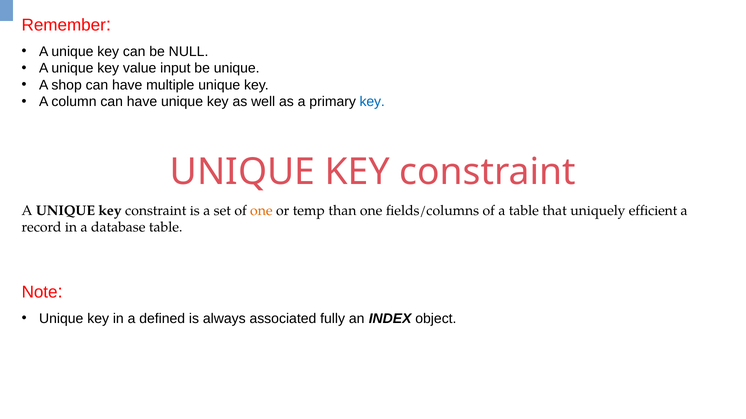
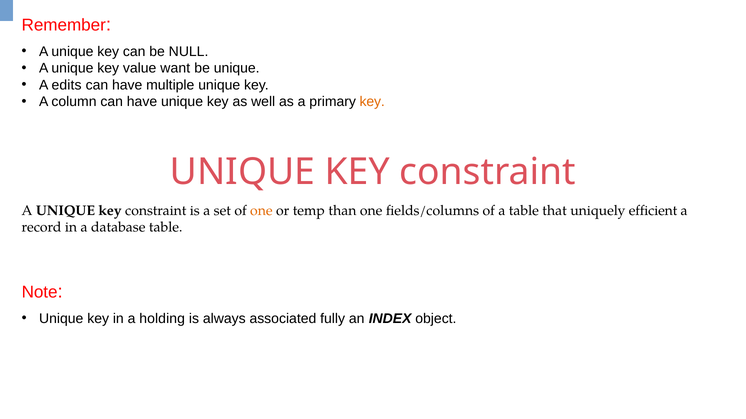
input: input -> want (175, 68)
shop: shop -> edits (67, 85)
key colour: blue -> orange (372, 102)
defined: defined -> holding (162, 319)
